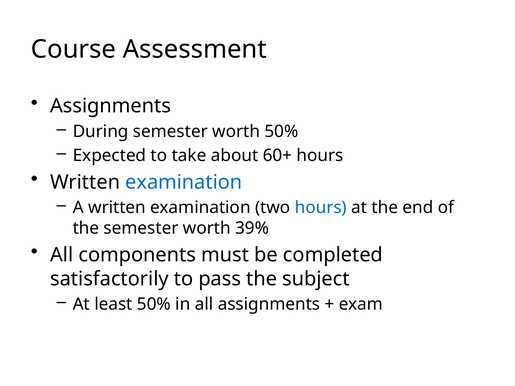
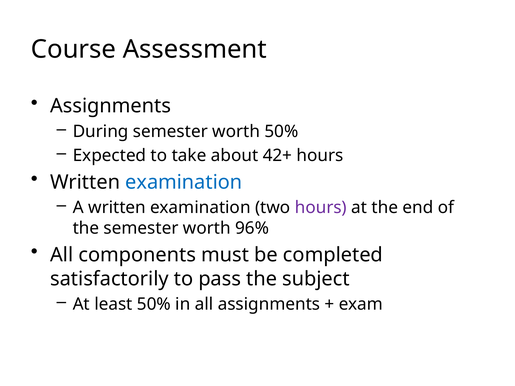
60+: 60+ -> 42+ (277, 156)
hours colour: blue -> purple (321, 208)
39%: 39% -> 96% (252, 228)
